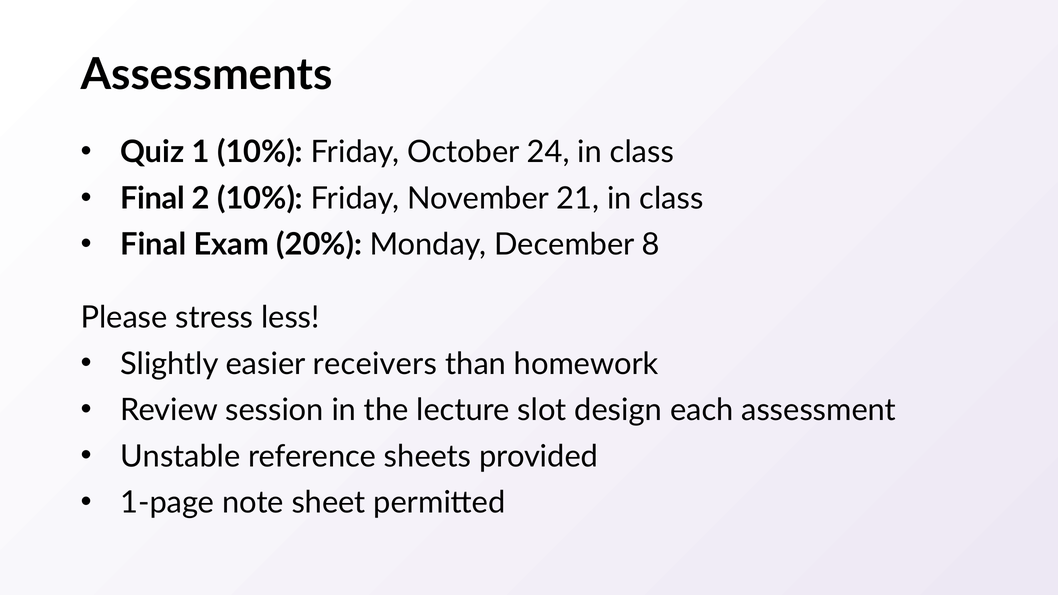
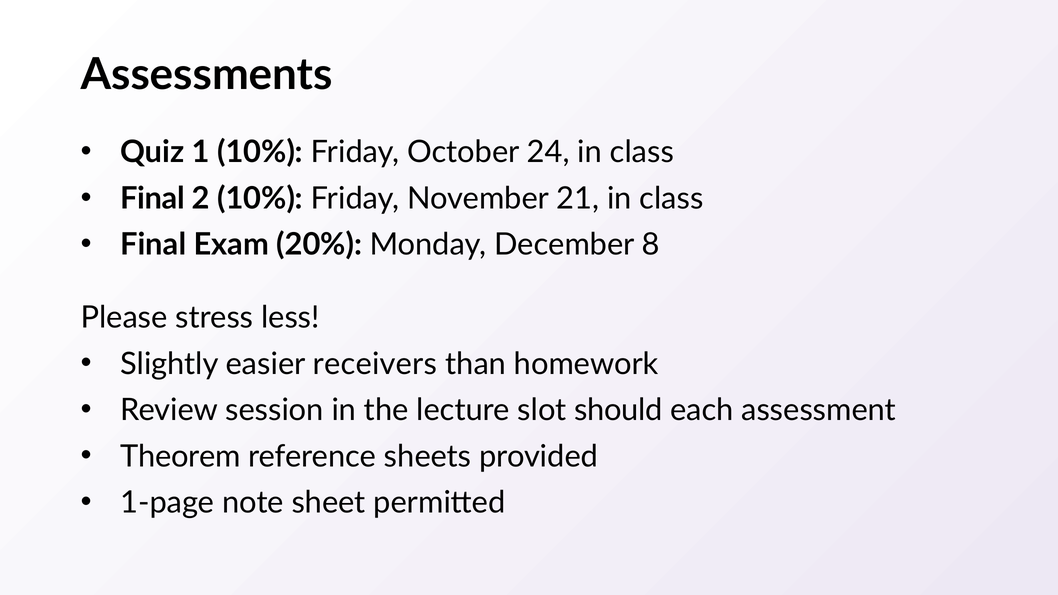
design: design -> should (618, 410)
Unstable: Unstable -> Theorem (181, 457)
